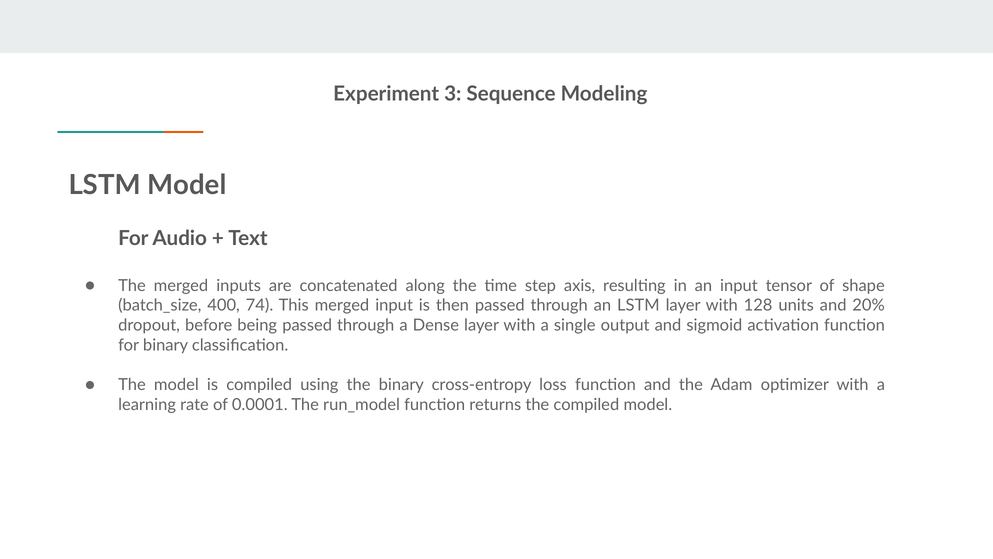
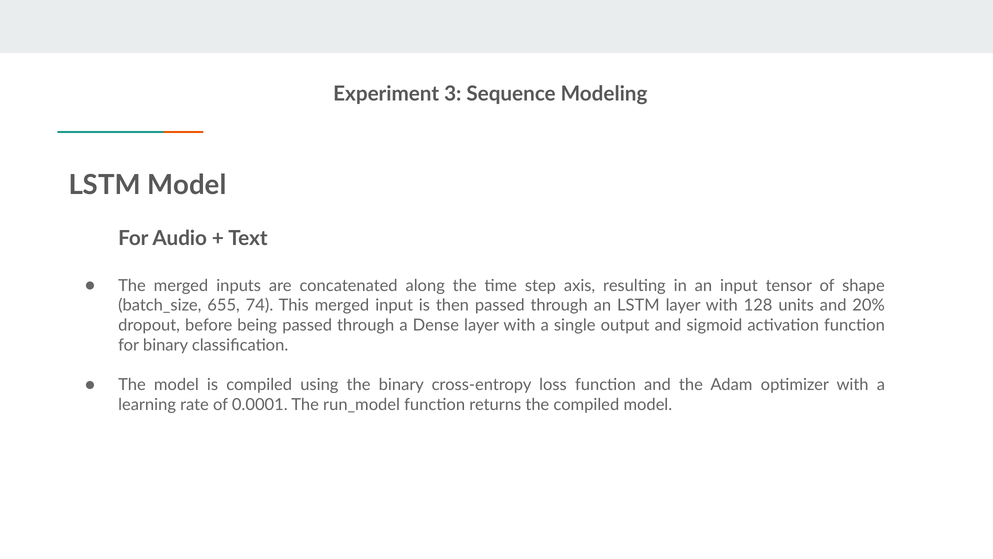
400: 400 -> 655 (224, 305)
